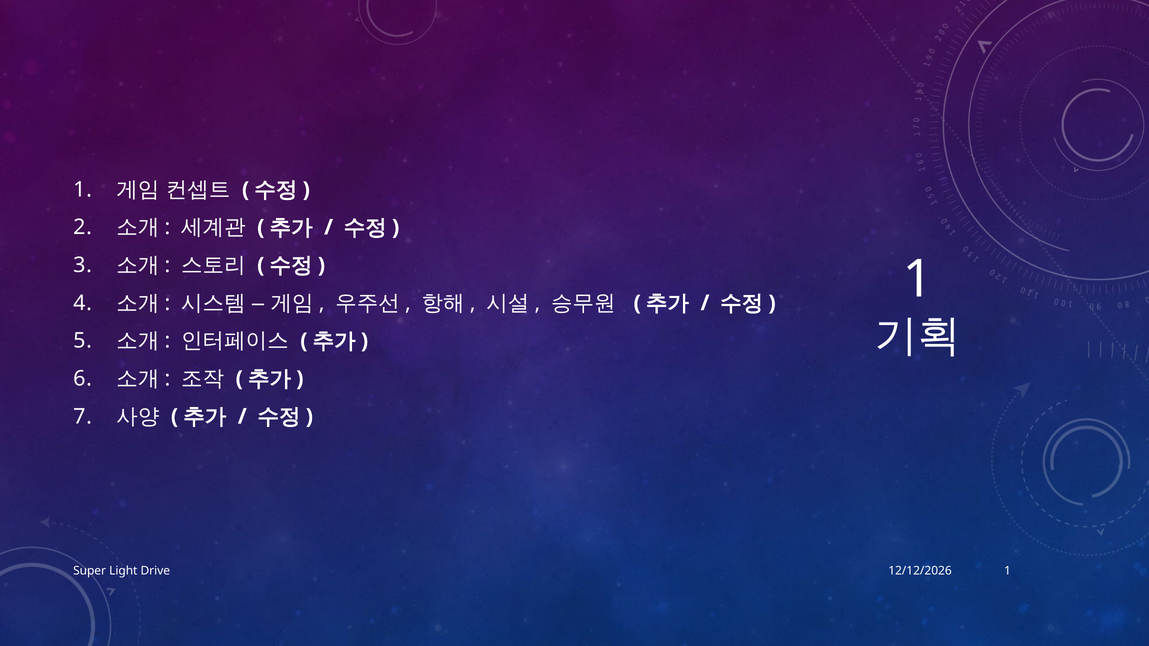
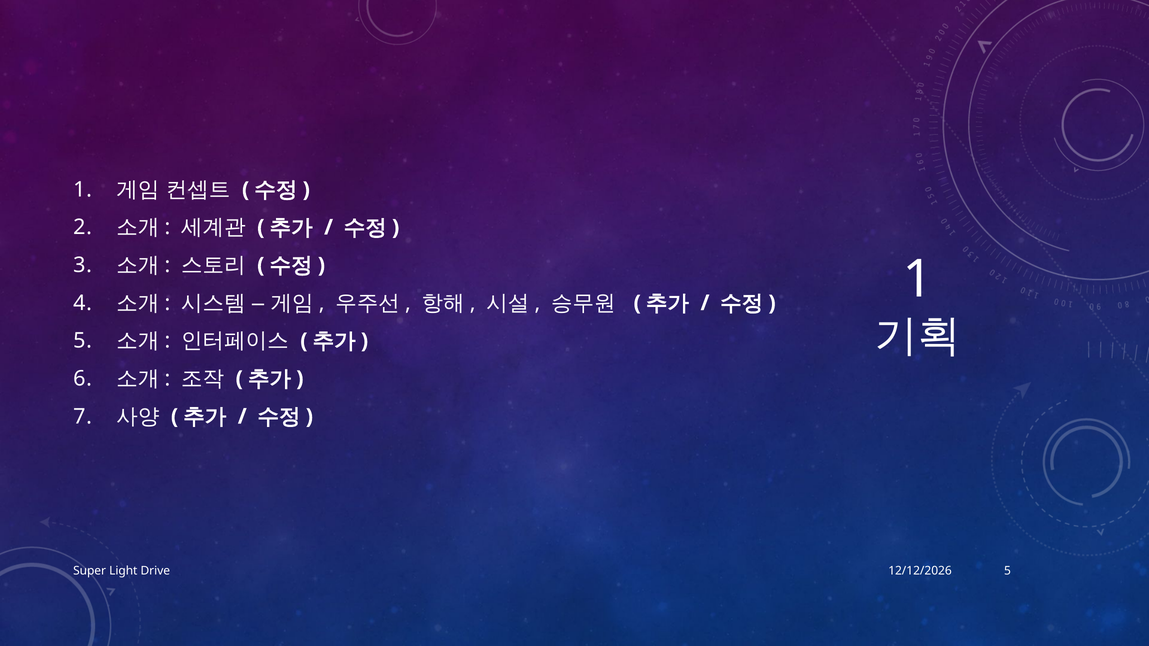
Drive 1: 1 -> 5 (1007, 571)
